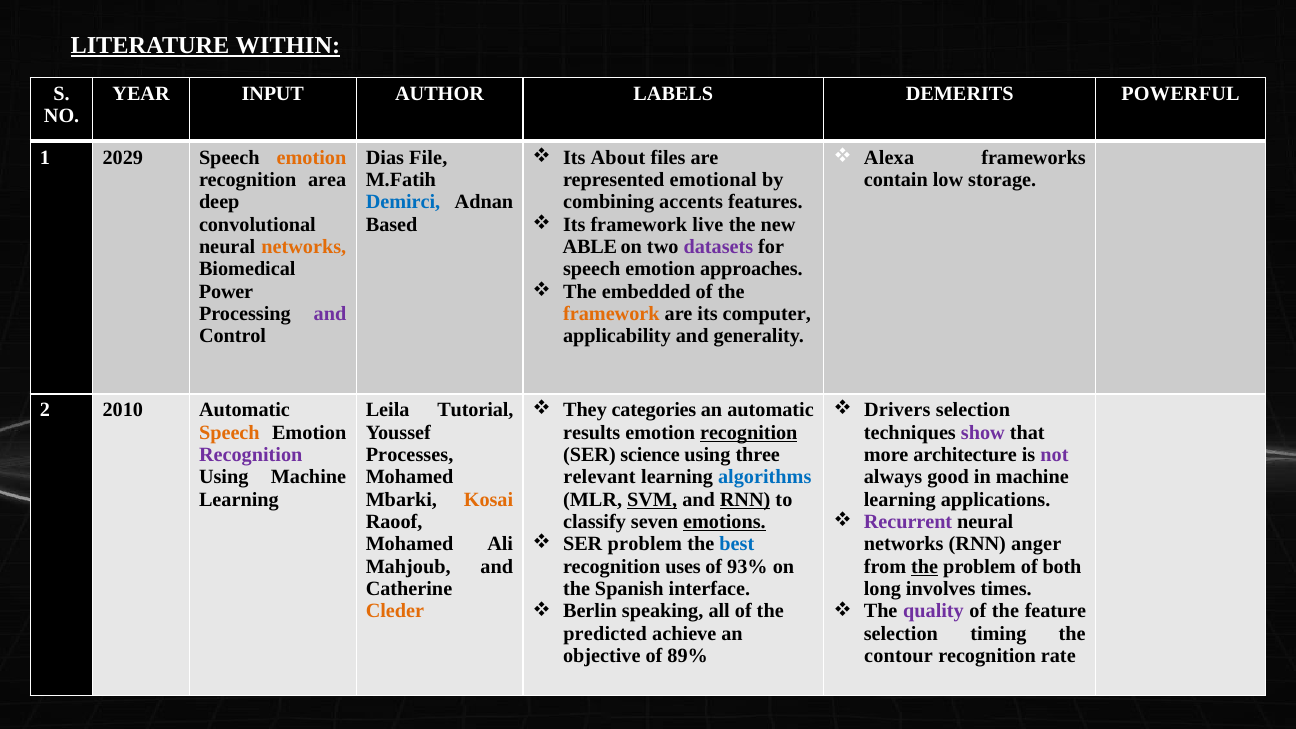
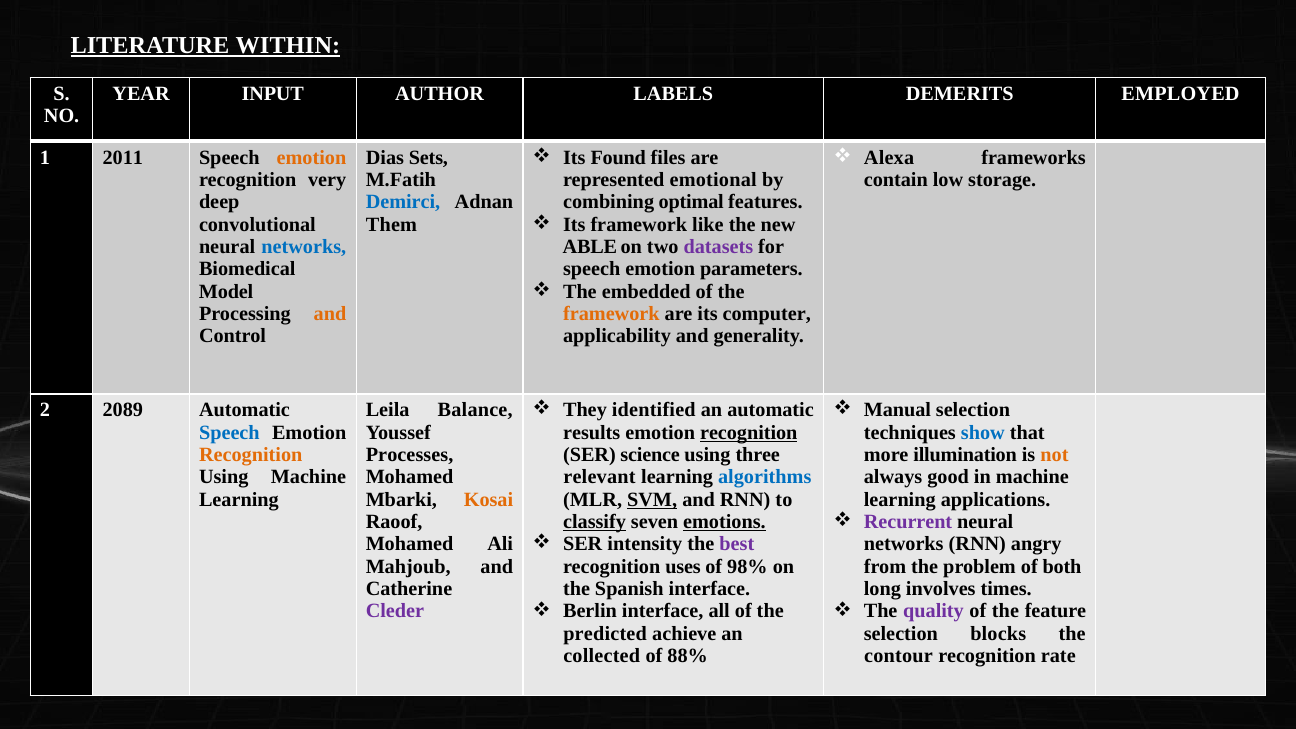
POWERFUL: POWERFUL -> EMPLOYED (1180, 94)
2029: 2029 -> 2011 (123, 157)
File: File -> Sets (428, 157)
About: About -> Found (618, 157)
area: area -> very (327, 180)
accents: accents -> optimal (691, 202)
Based: Based -> Them (391, 224)
live: live -> like (708, 224)
networks colour: orange -> blue (304, 247)
approaches: approaches -> parameters (751, 269)
Power: Power -> Model (226, 291)
and colour: purple -> orange (330, 314)
2010: 2010 -> 2089 (123, 410)
Tutorial: Tutorial -> Balance (475, 410)
categories: categories -> identified (654, 410)
Drivers: Drivers -> Manual (897, 410)
Speech colour: orange -> blue (229, 433)
show colour: purple -> blue (983, 433)
Recognition colour: purple -> orange (251, 455)
architecture: architecture -> illumination (965, 455)
not colour: purple -> orange (1054, 455)
RNN underline: present -> none (745, 500)
classify underline: none -> present (595, 522)
SER problem: problem -> intensity (645, 544)
best colour: blue -> purple (737, 544)
anger: anger -> angry (1036, 544)
93%: 93% -> 98% (747, 567)
the underline: present -> none (925, 567)
Cleder colour: orange -> purple (395, 611)
Berlin speaking: speaking -> interface (663, 611)
timing: timing -> blocks (998, 634)
objective: objective -> collected (602, 656)
89%: 89% -> 88% (688, 656)
